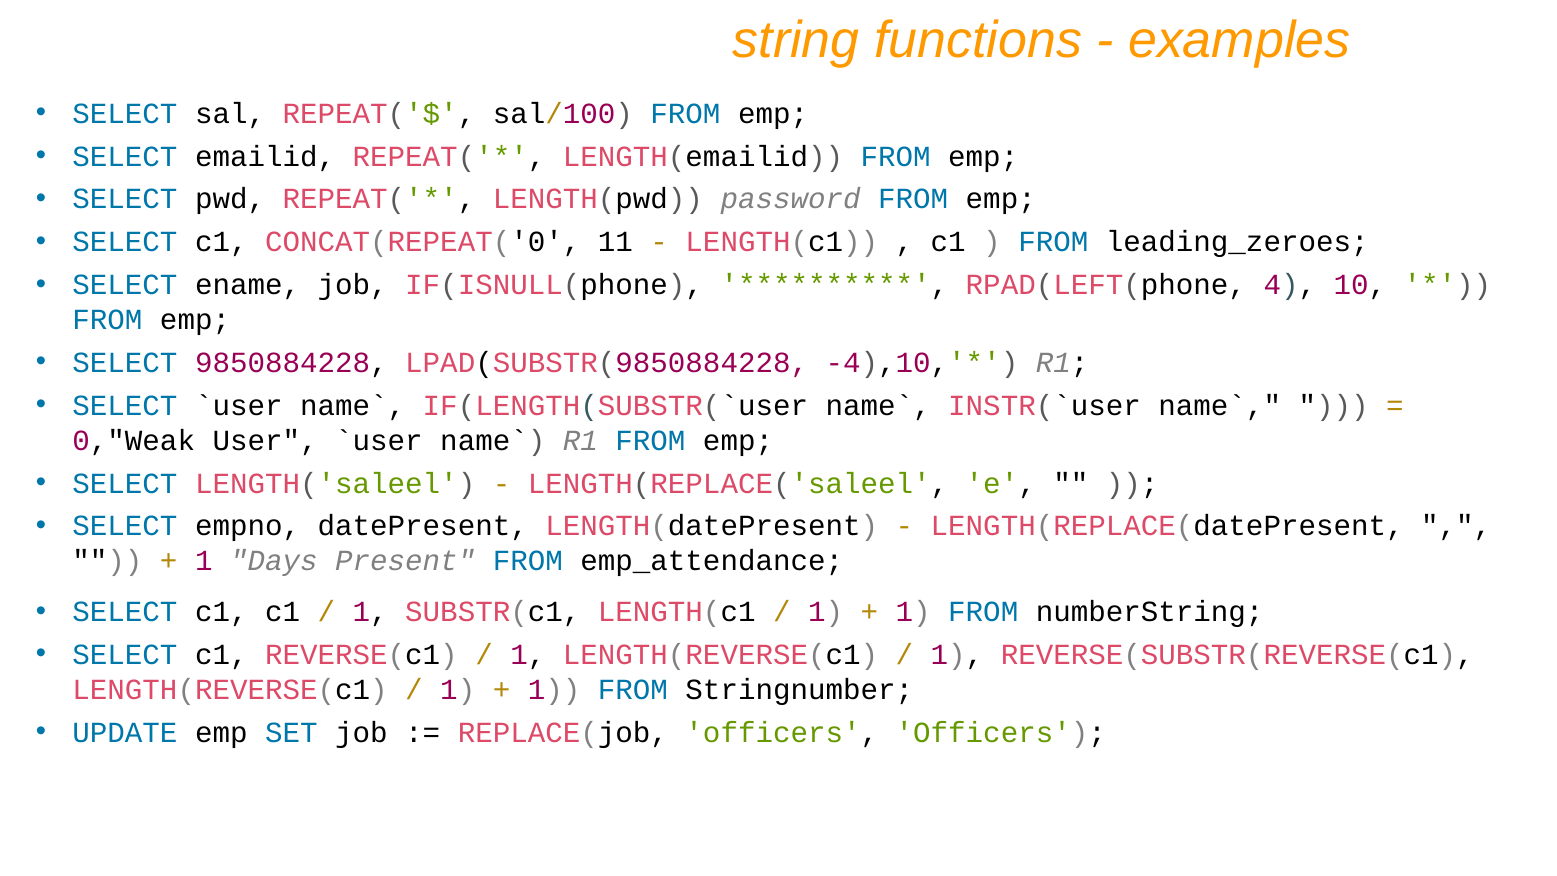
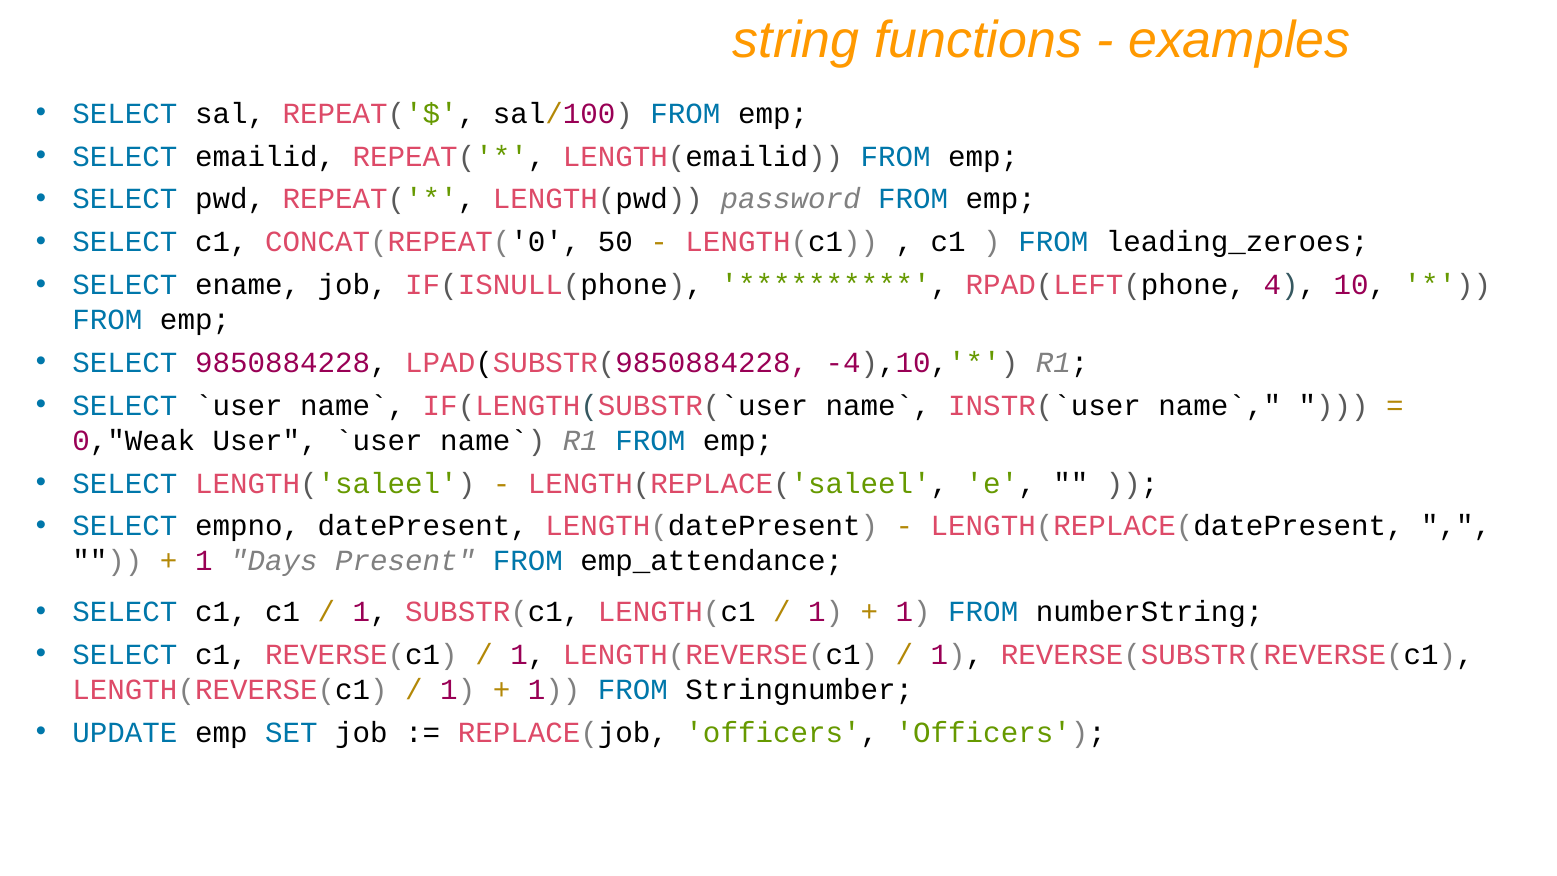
11: 11 -> 50 (615, 242)
